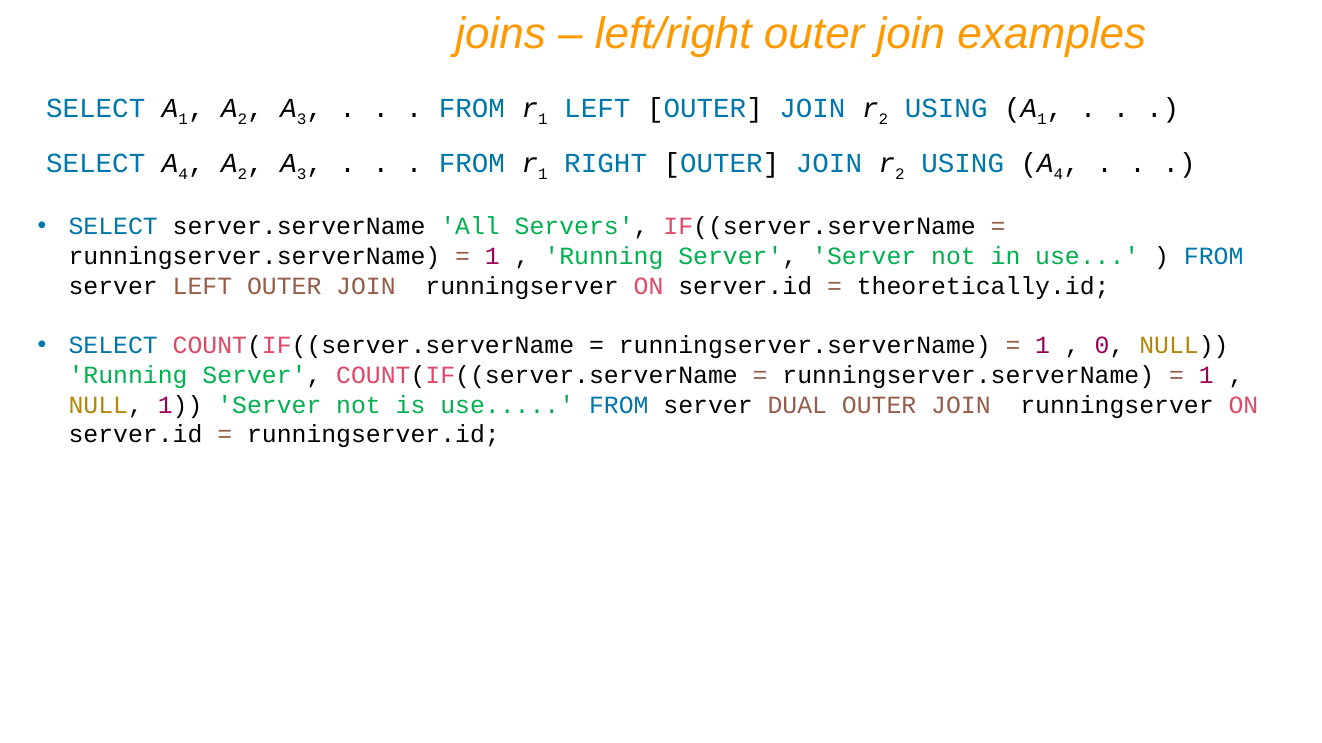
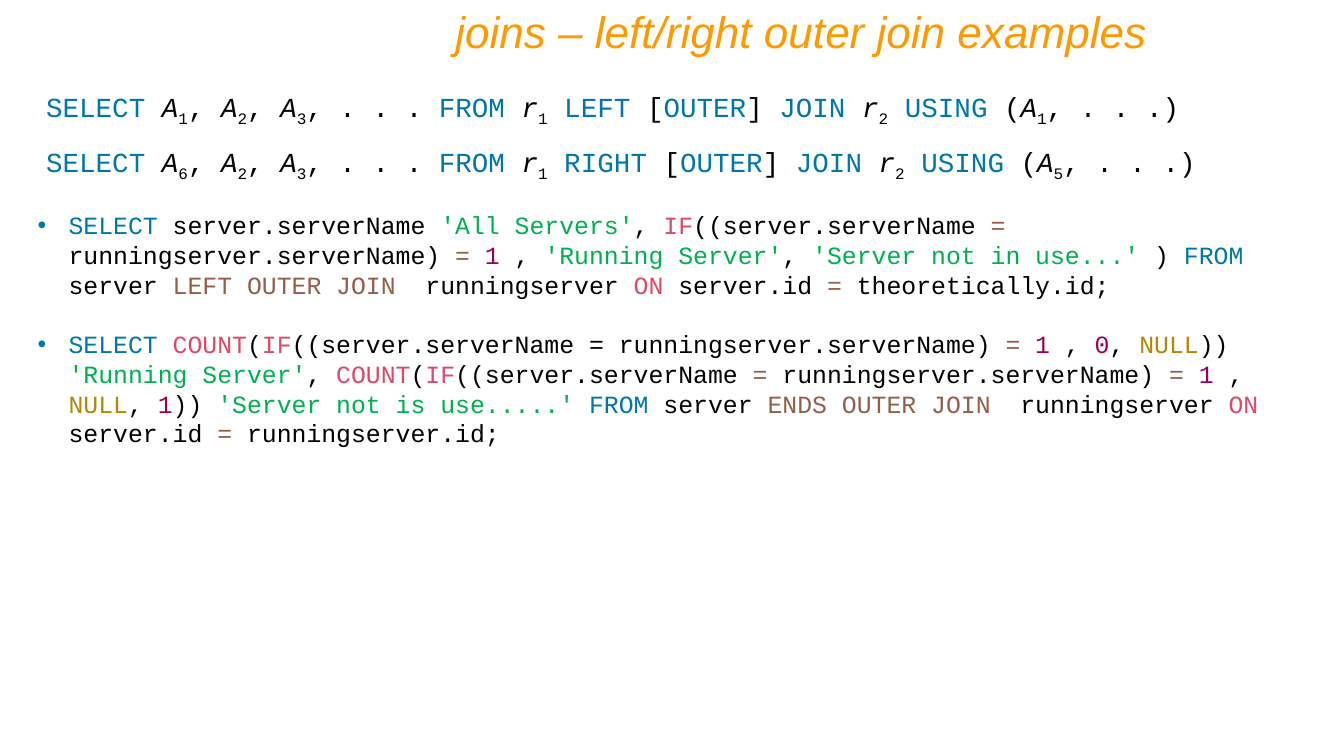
4: 4 -> 6 (183, 174)
4: 4 -> 5 (1058, 174)
DUAL: DUAL -> ENDS (797, 405)
